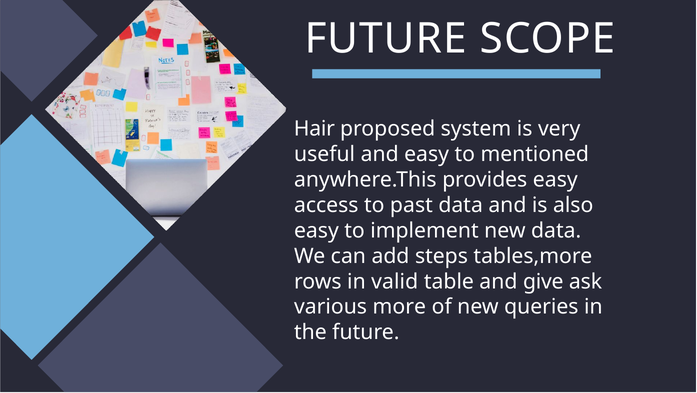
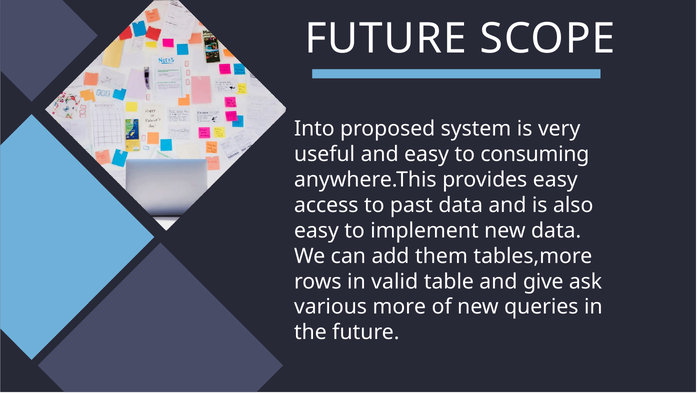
Hair: Hair -> Into (314, 129)
mentioned: mentioned -> consuming (535, 154)
steps: steps -> them (441, 256)
